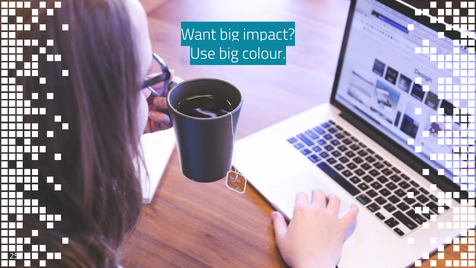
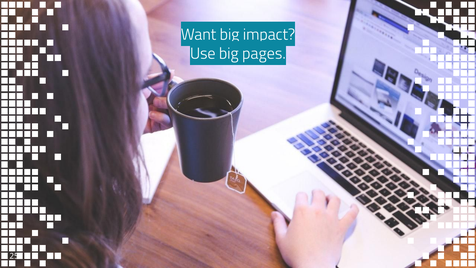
colour: colour -> pages (264, 54)
